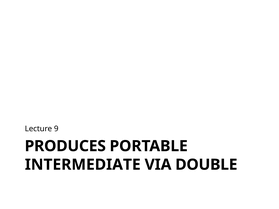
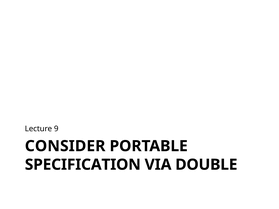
PRODUCES: PRODUCES -> CONSIDER (65, 146)
INTERMEDIATE: INTERMEDIATE -> SPECIFICATION (83, 165)
